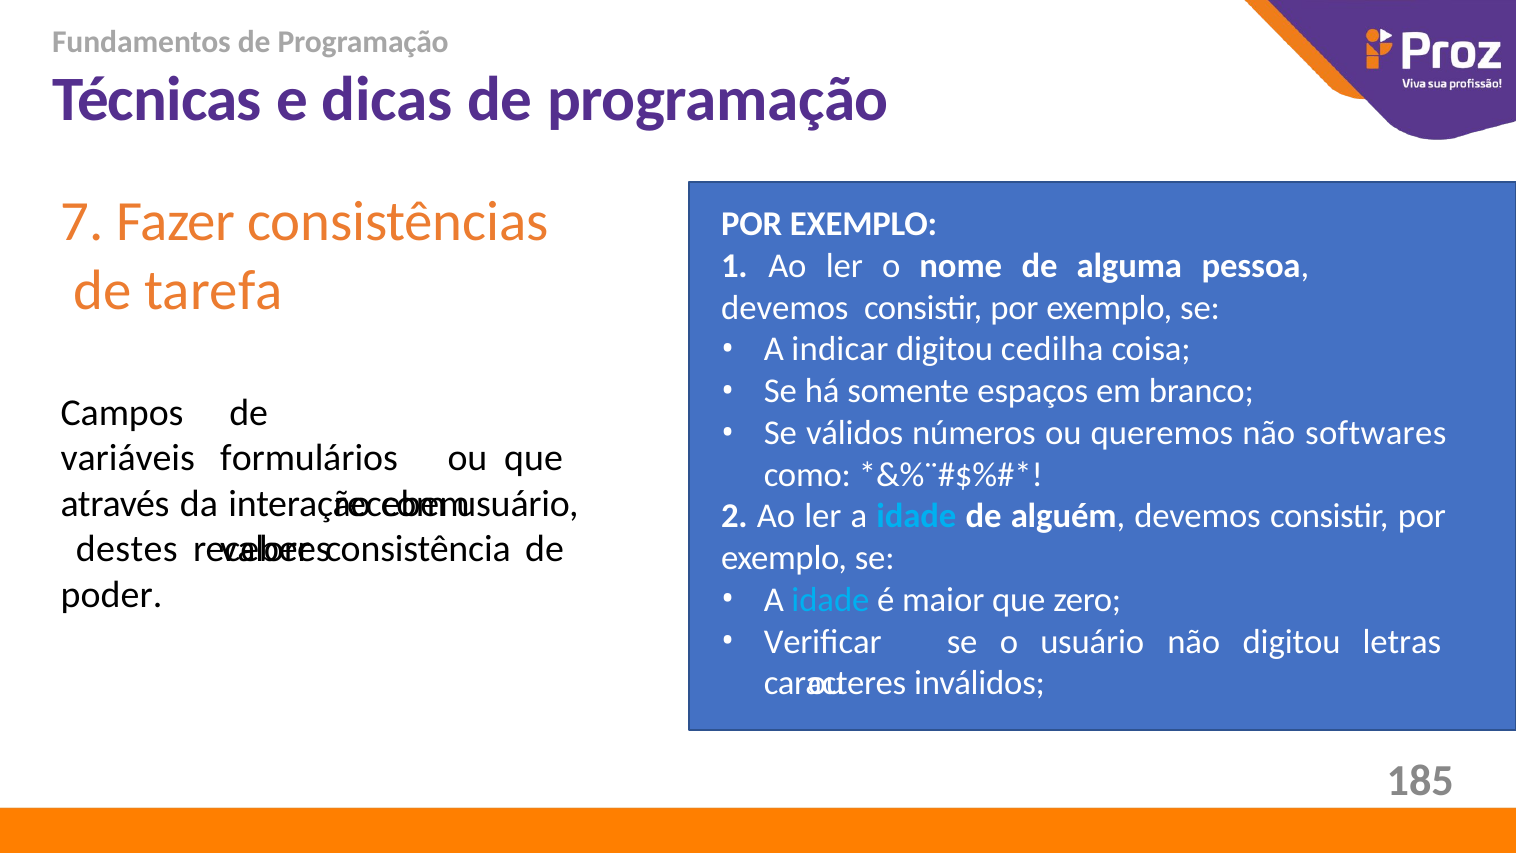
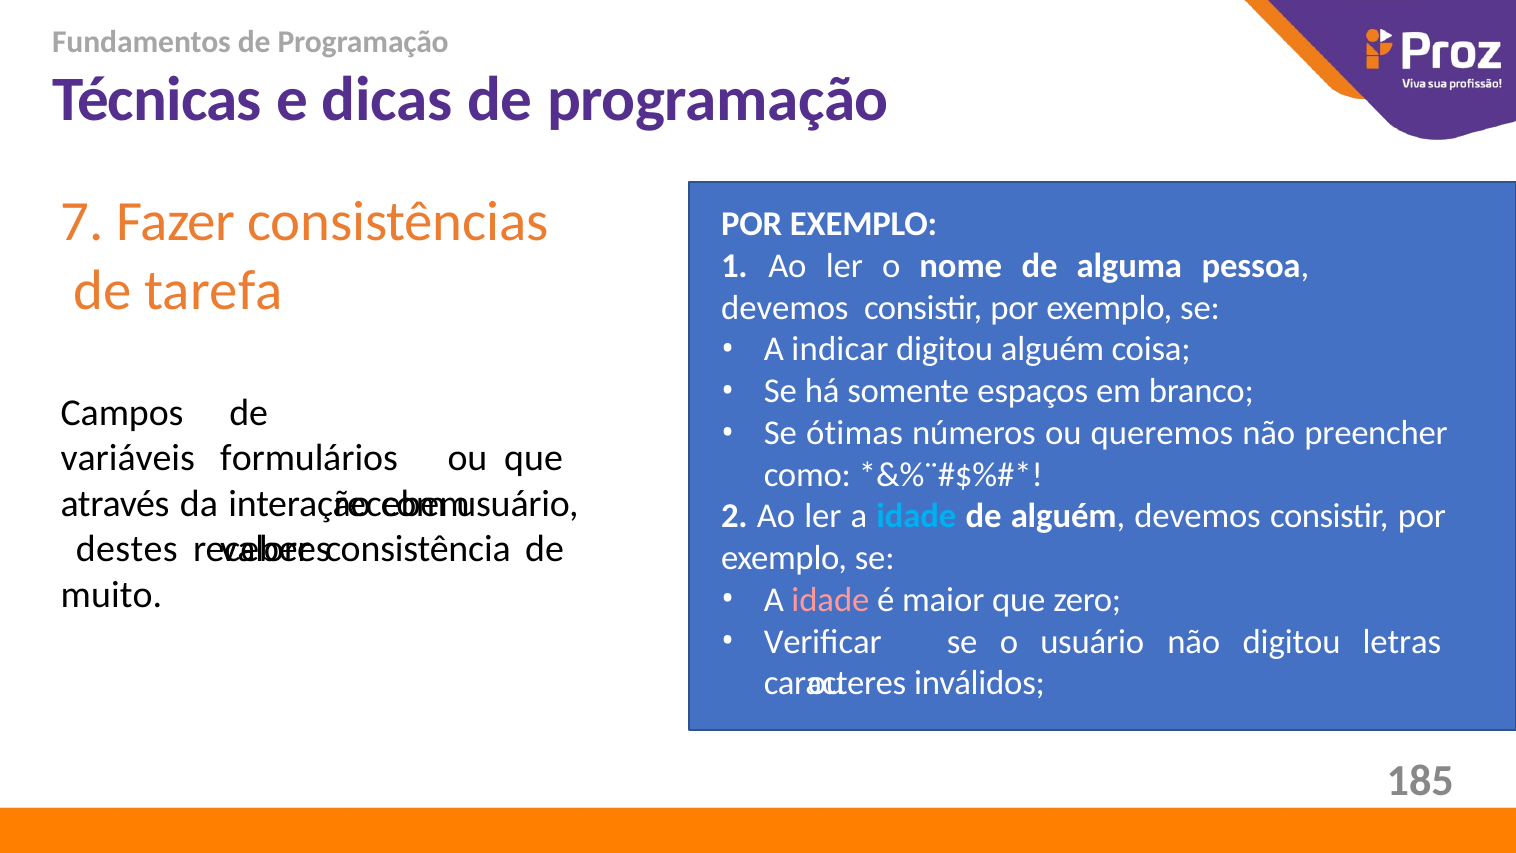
digitou cedilha: cedilha -> alguém (1053, 349)
válidos: válidos -> ótimas (854, 433)
softwares: softwares -> preencher (1376, 433)
poder: poder -> muito (111, 594)
idade colour: light blue -> pink (830, 600)
